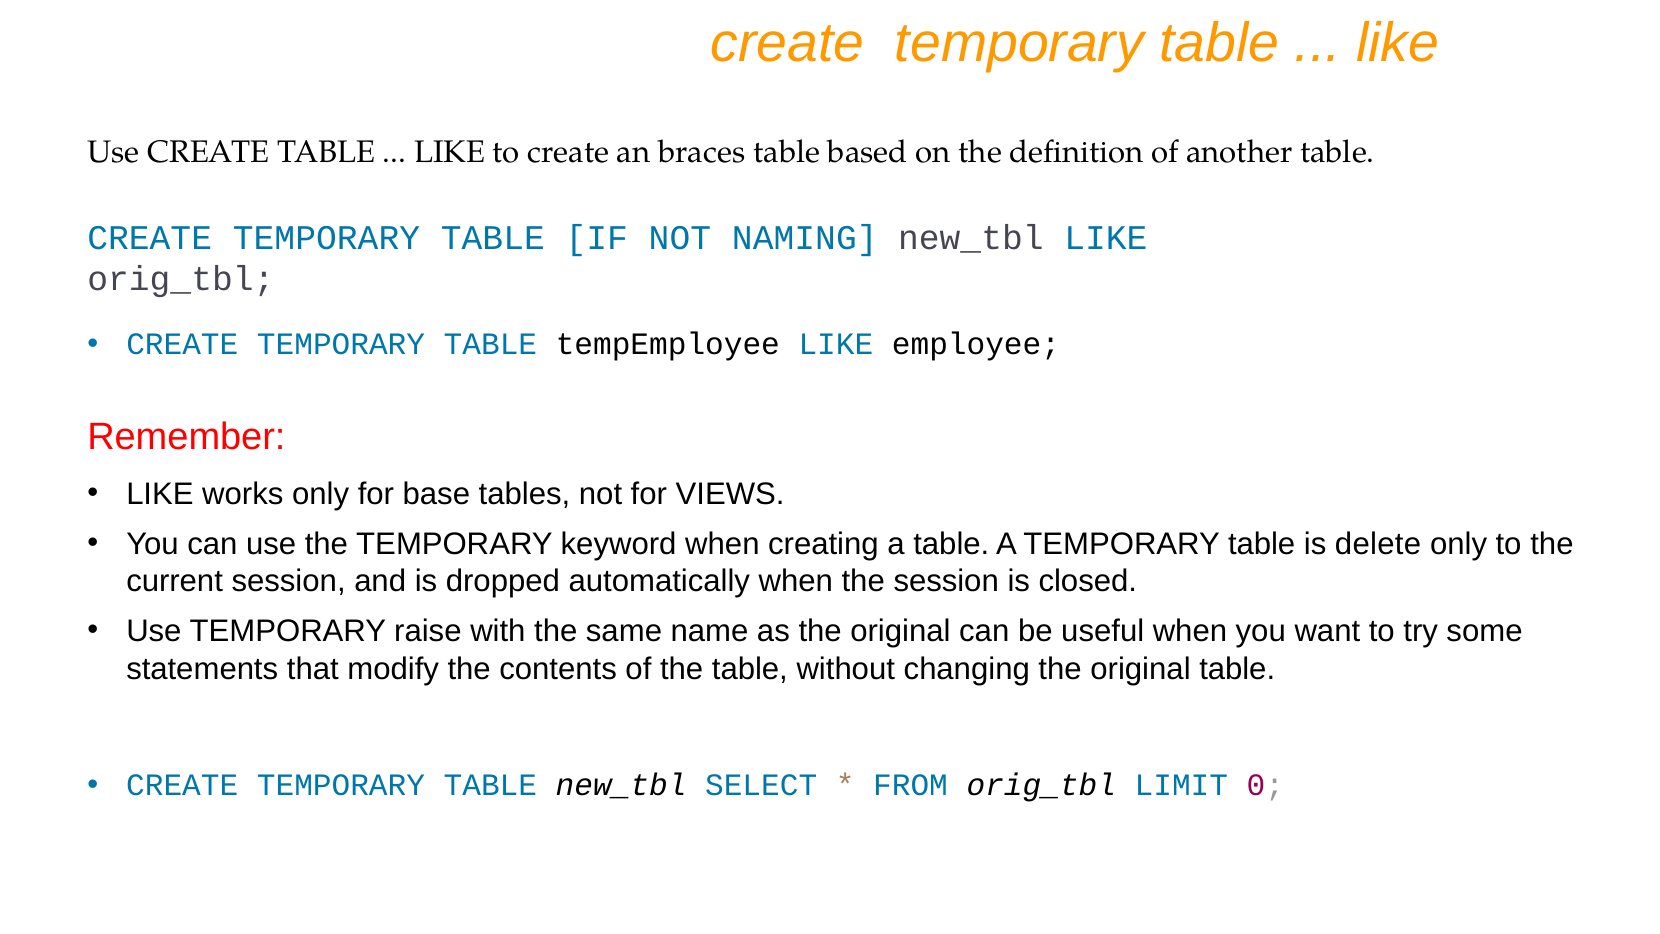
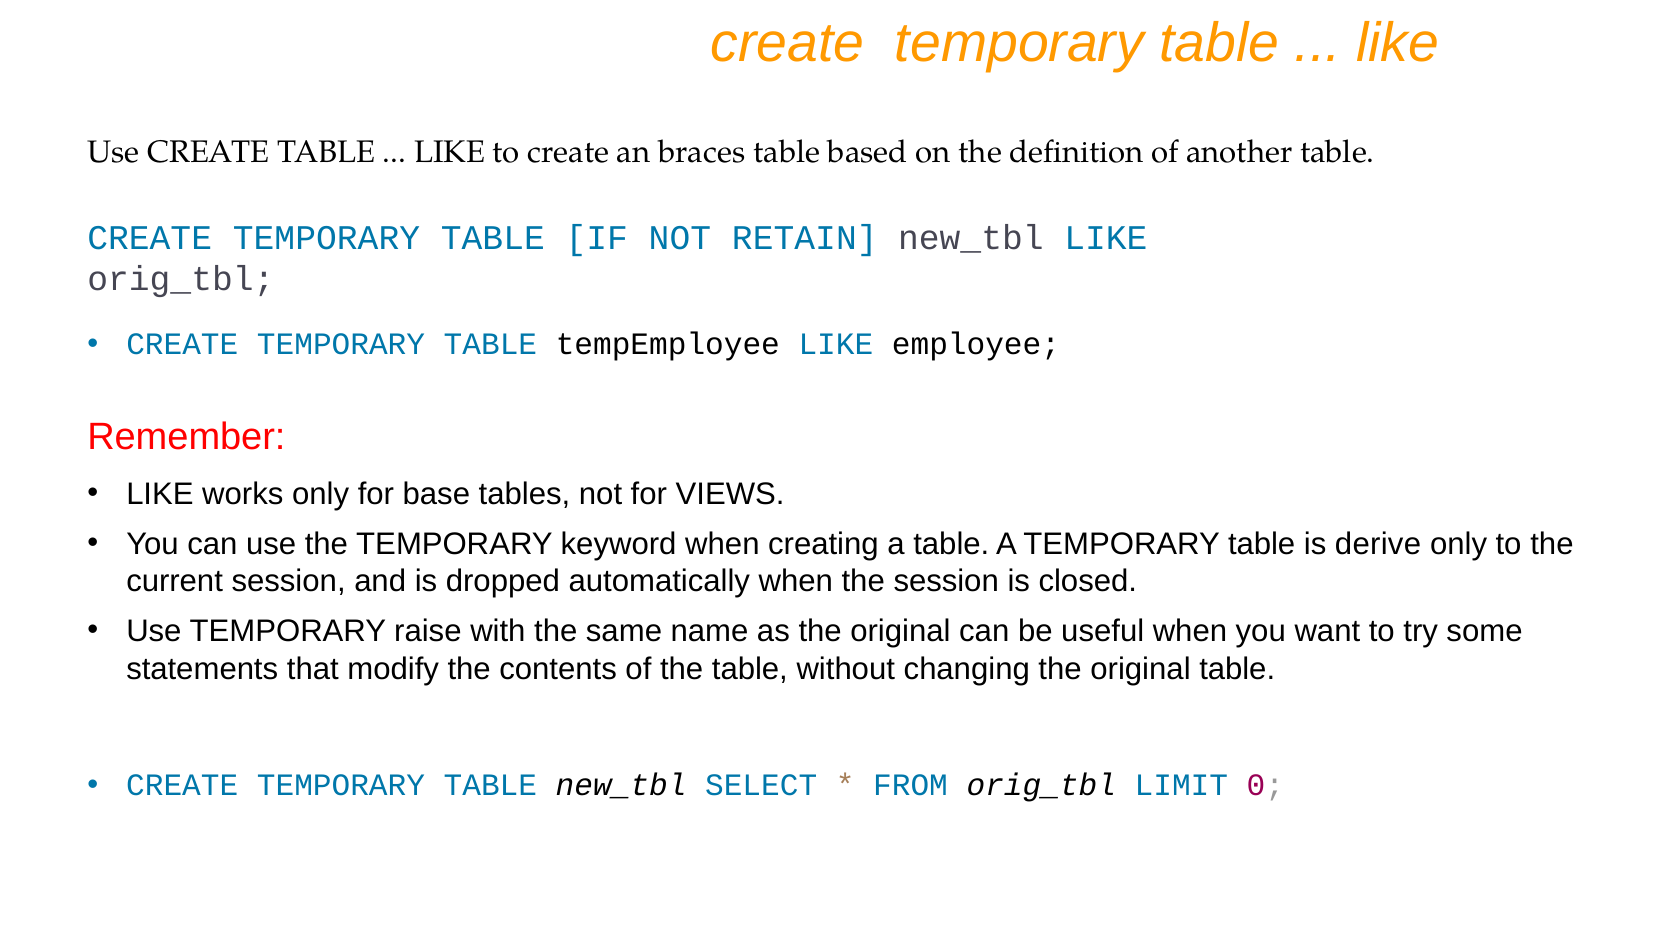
NAMING: NAMING -> RETAIN (805, 238)
delete: delete -> derive (1378, 544)
